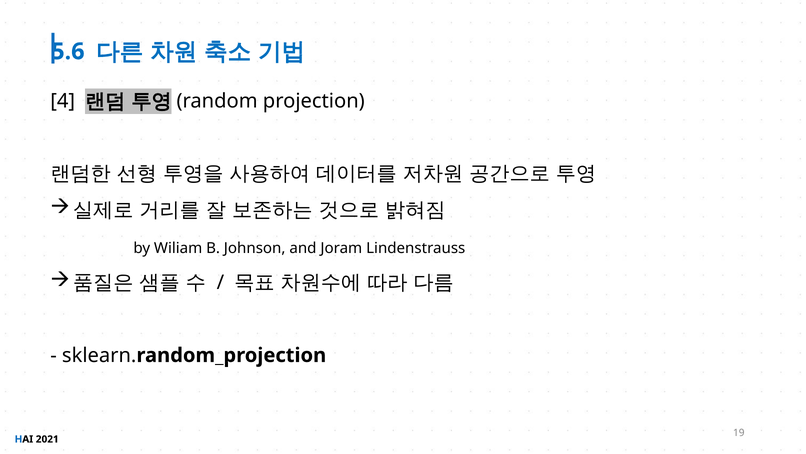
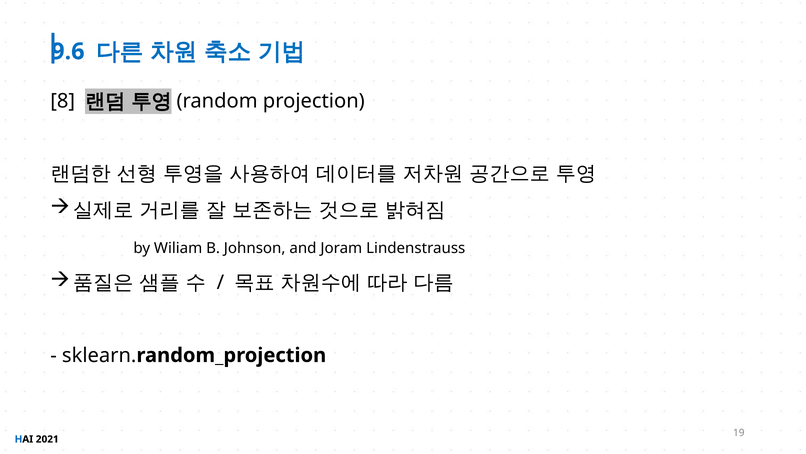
5.6: 5.6 -> 9.6 (68, 51)
4: 4 -> 8 (63, 101)
